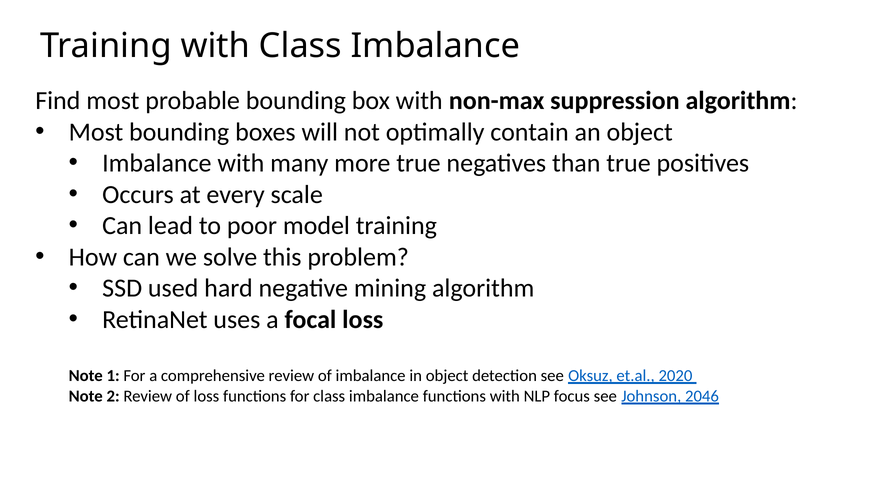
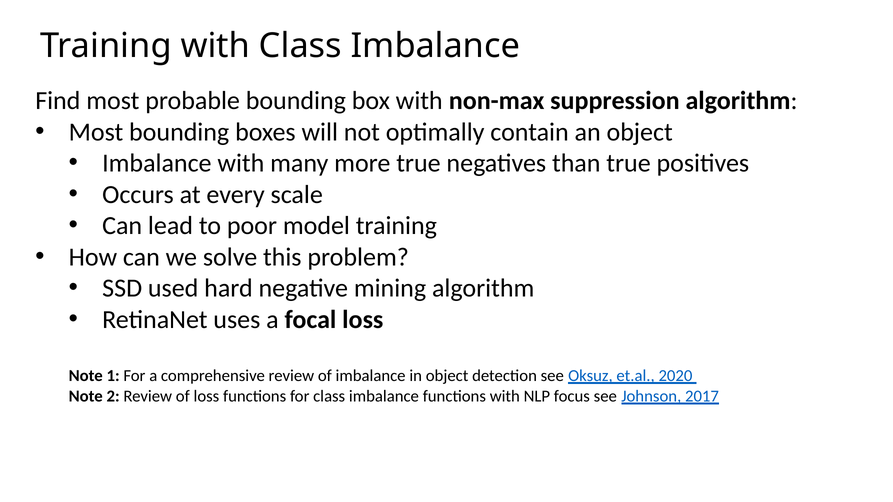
2046: 2046 -> 2017 (702, 396)
